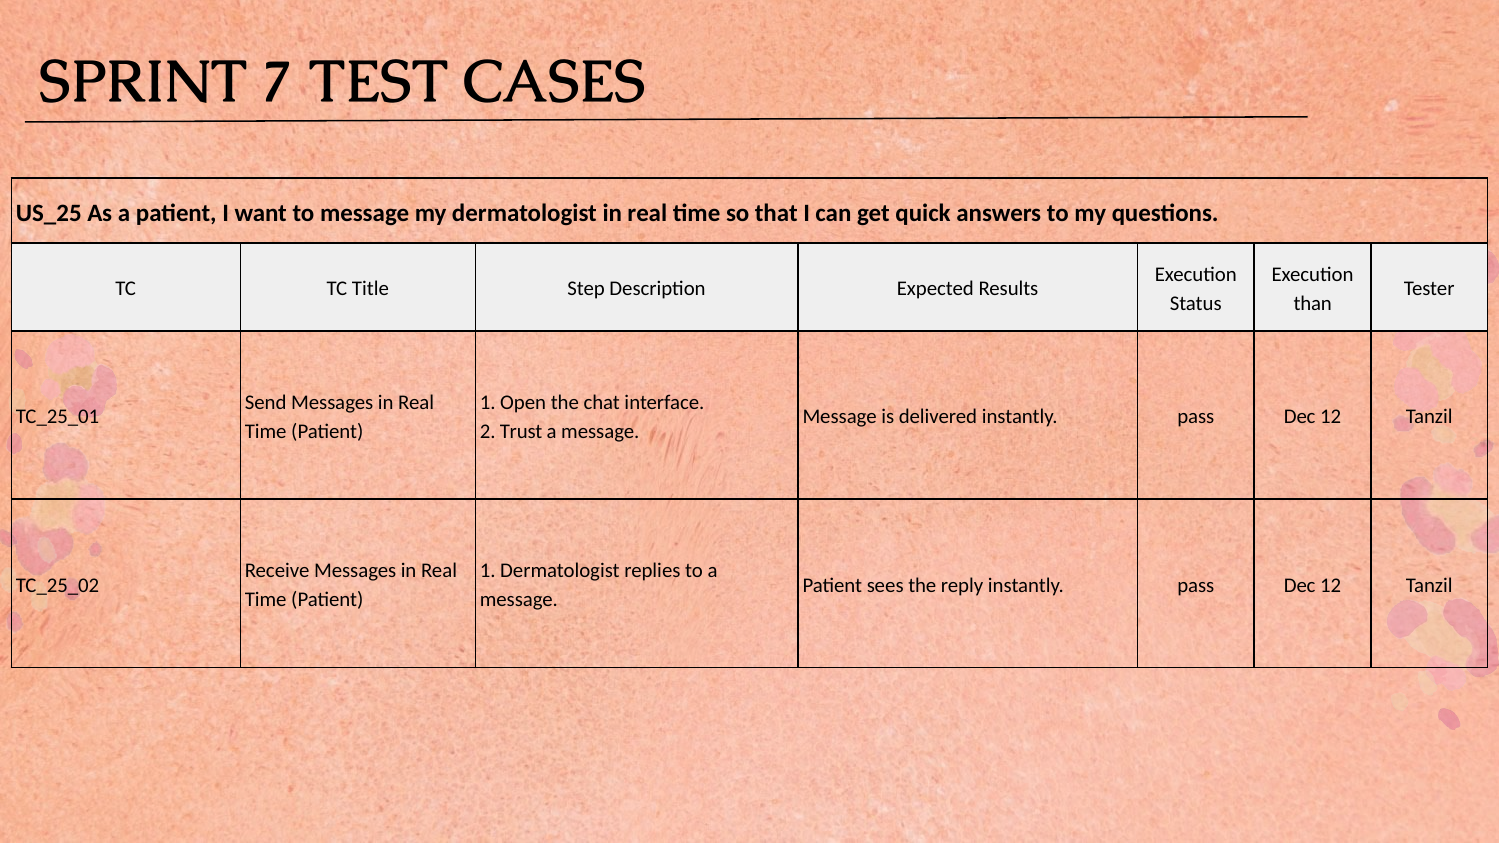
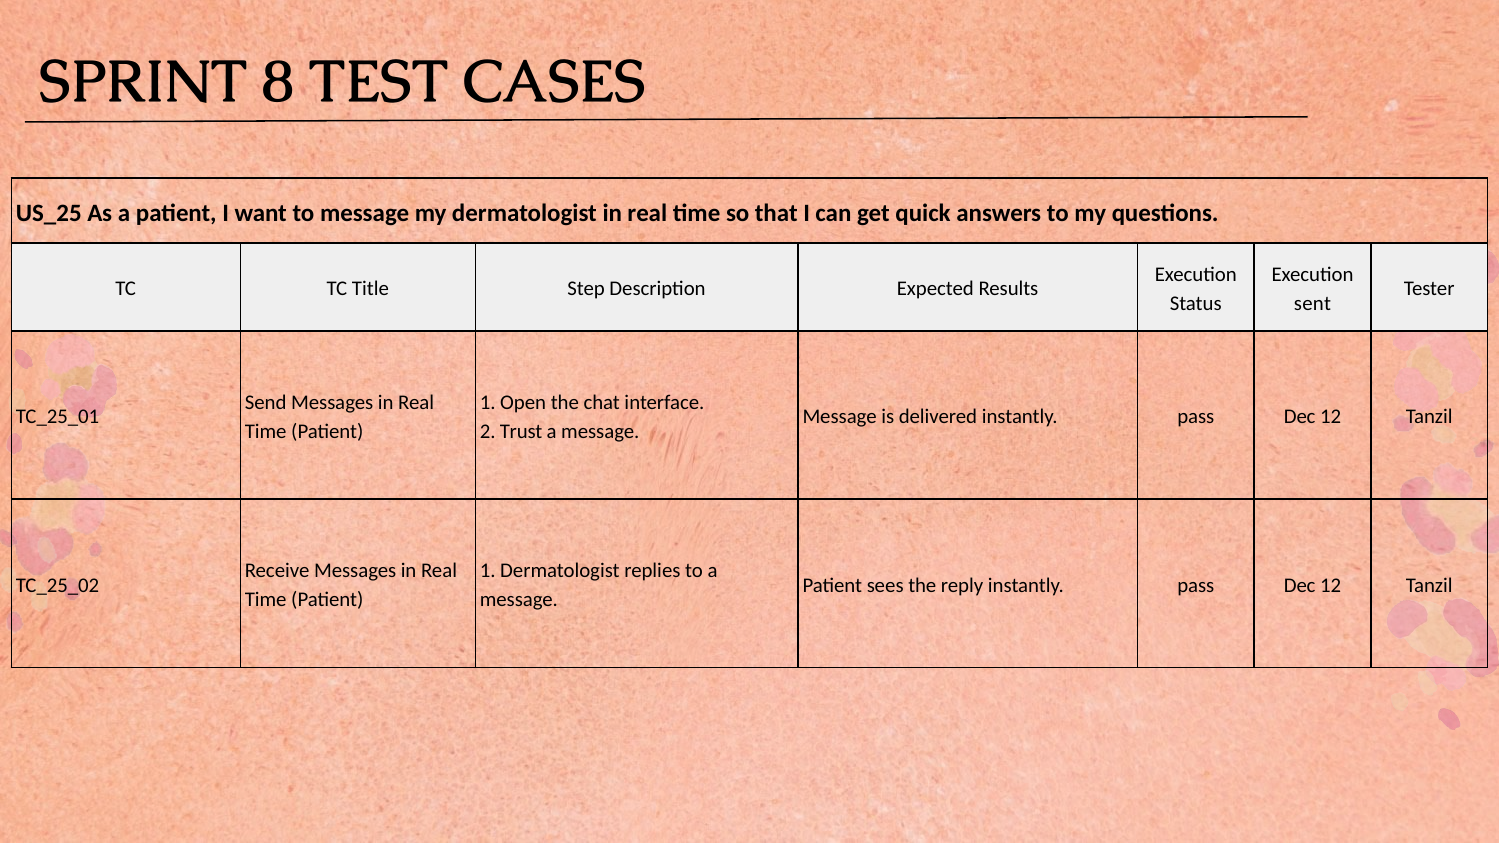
7: 7 -> 8 (278, 82)
than: than -> sent (1312, 304)
